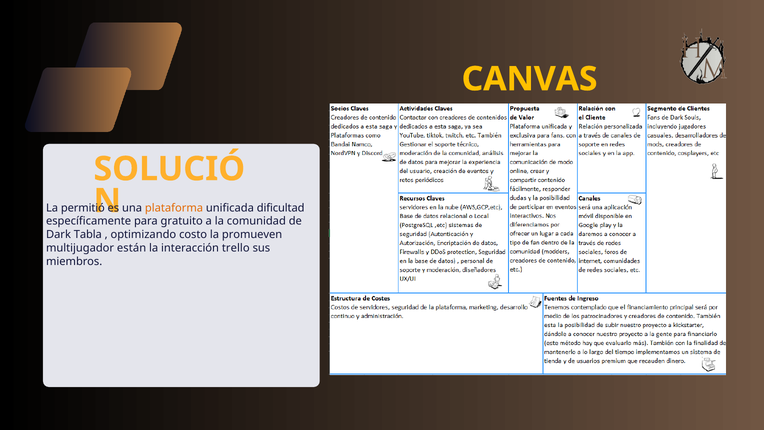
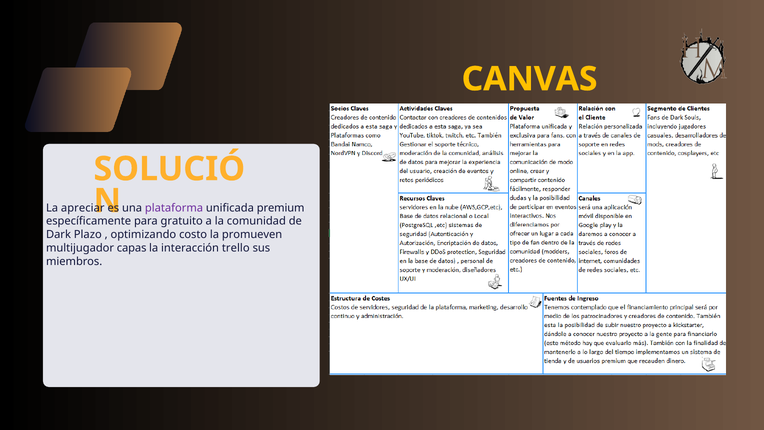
permitió: permitió -> apreciar (83, 208)
plataforma colour: orange -> purple (174, 208)
dificultad: dificultad -> premium (281, 208)
Tabla: Tabla -> Plazo (88, 234)
están: están -> capas (132, 248)
